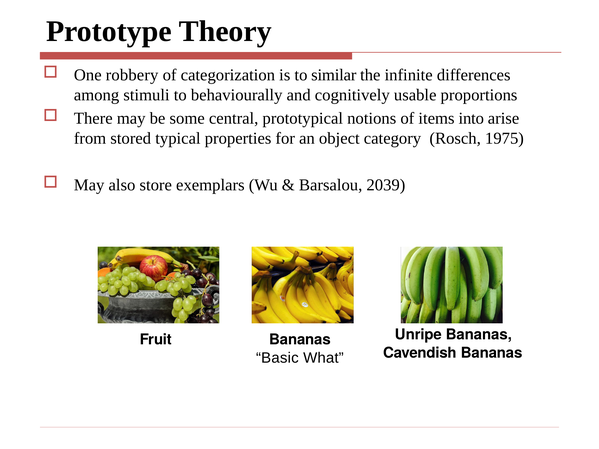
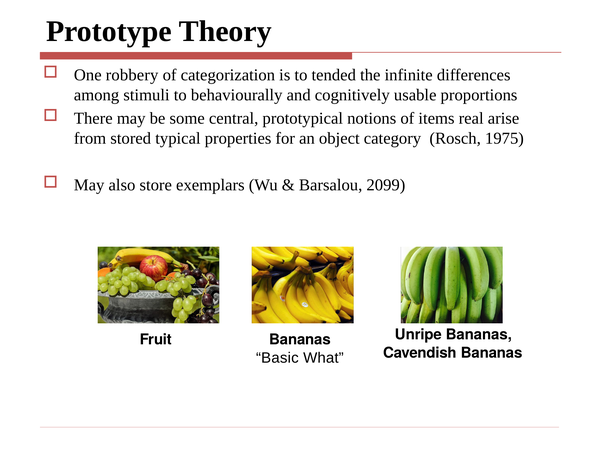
similar: similar -> tended (334, 75)
into: into -> real (471, 118)
2039: 2039 -> 2099 (386, 185)
